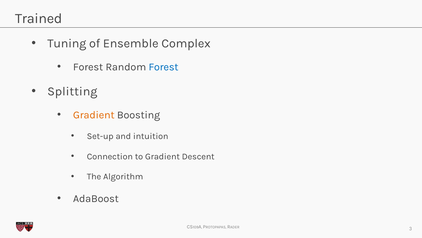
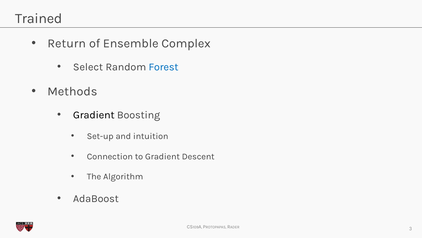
Tuning: Tuning -> Return (67, 43)
Forest: Forest -> Select (88, 67)
Splitting: Splitting -> Methods (72, 91)
Gradient colour: orange -> black (94, 115)
